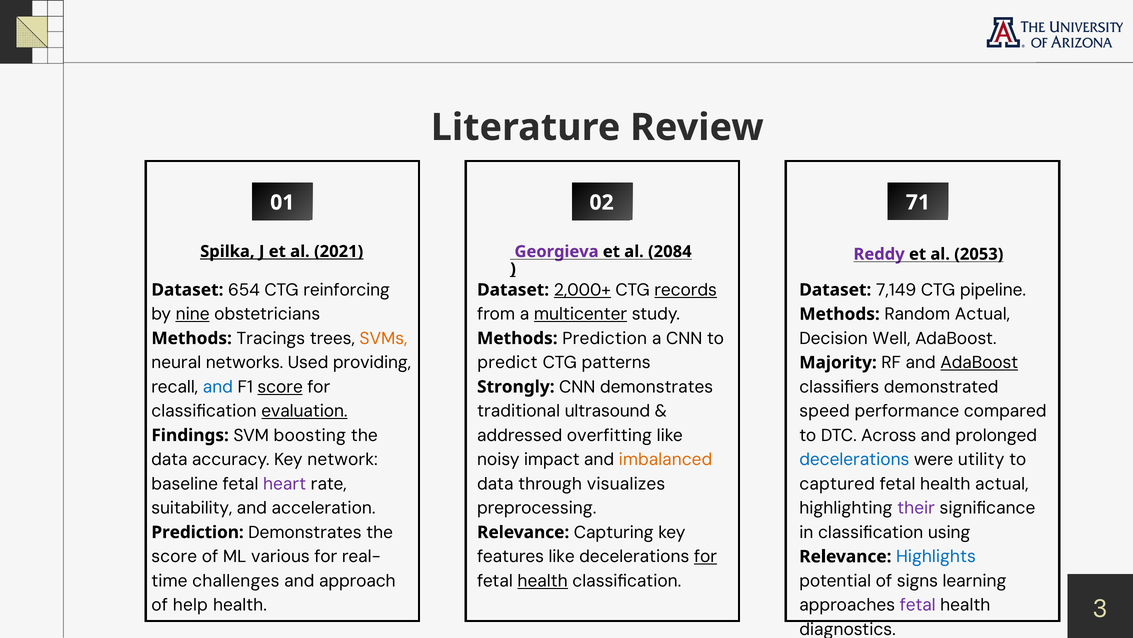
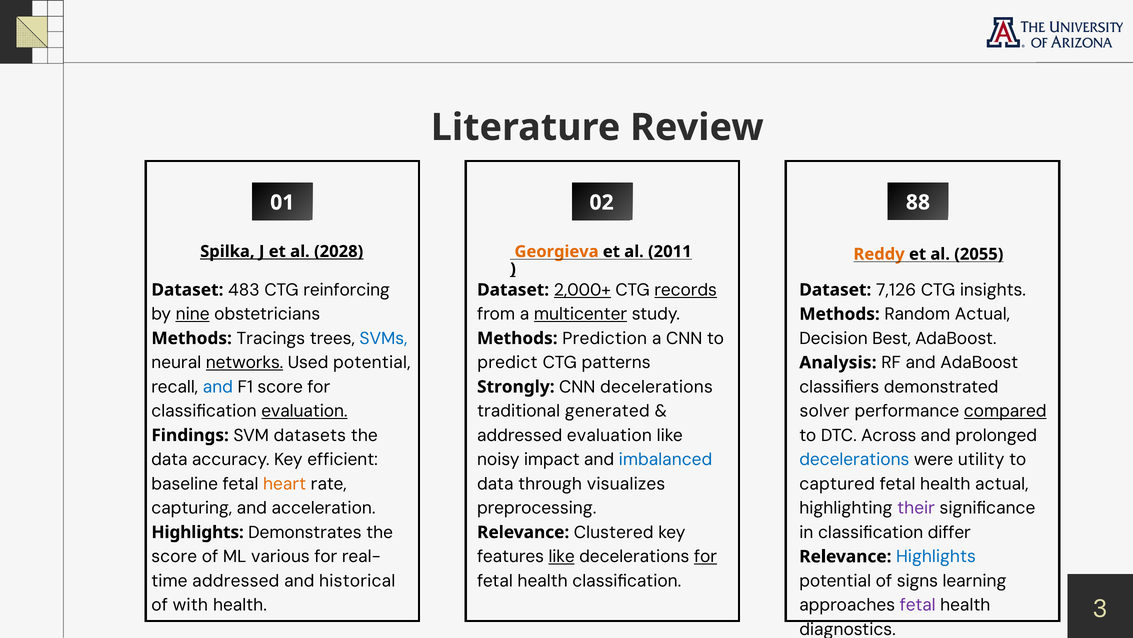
71: 71 -> 88 (918, 202)
2021: 2021 -> 2028 (339, 251)
Georgieva colour: purple -> orange (557, 251)
2084: 2084 -> 2011 (670, 251)
Reddy colour: purple -> orange (879, 254)
2053: 2053 -> 2055 (979, 254)
654: 654 -> 483 (244, 290)
7,149: 7,149 -> 7,126 (896, 290)
pipeline: pipeline -> insights (993, 290)
Well: Well -> Best (892, 338)
SVMs colour: orange -> blue (383, 338)
networks underline: none -> present (245, 362)
Used providing: providing -> potential (372, 362)
Majority: Majority -> Analysis (838, 362)
AdaBoost underline: present -> none (979, 362)
score underline: present -> none (280, 386)
CNN demonstrates: demonstrates -> decelerations (656, 386)
ultrasound: ultrasound -> generated (607, 411)
speed: speed -> solver (824, 411)
compared underline: none -> present (1005, 411)
addressed overfitting: overfitting -> evaluation (609, 435)
boosting: boosting -> datasets (310, 435)
network: network -> efficient (343, 459)
imbalanced colour: orange -> blue (665, 459)
heart colour: purple -> orange (285, 483)
suitability: suitability -> capturing (192, 508)
using: using -> differ (949, 532)
Prediction: Prediction -> Highlights (198, 532)
Capturing: Capturing -> Clustered (614, 532)
like underline: none -> present (562, 556)
challenges: challenges -> addressed (236, 580)
approach: approach -> historical (357, 580)
health underline: present -> none (543, 580)
help: help -> with (190, 604)
